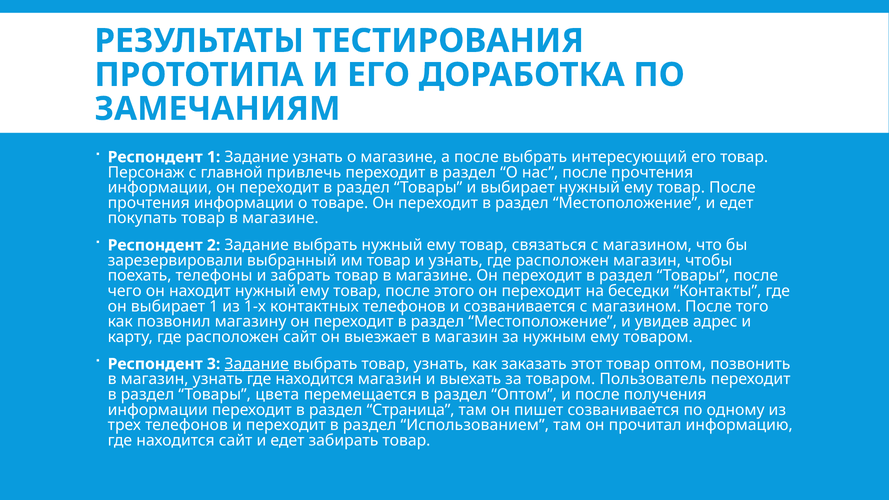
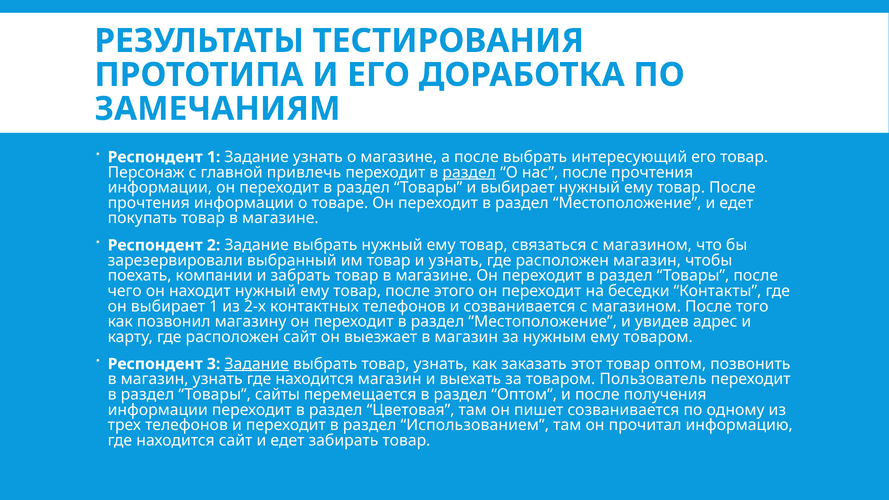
раздел underline: none -> present (469, 172)
телефоны: телефоны -> компании (214, 276)
1-х: 1-х -> 2-х (255, 306)
цвета: цвета -> сайты (277, 395)
Страница: Страница -> Цветовая (411, 410)
